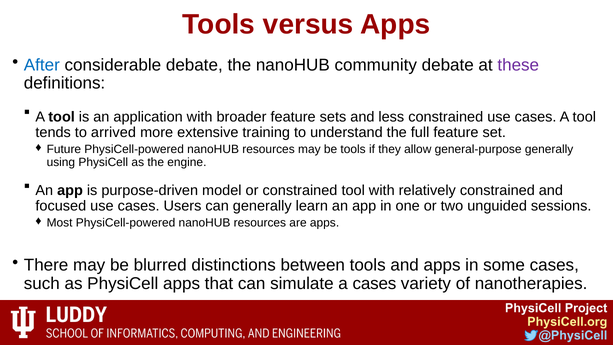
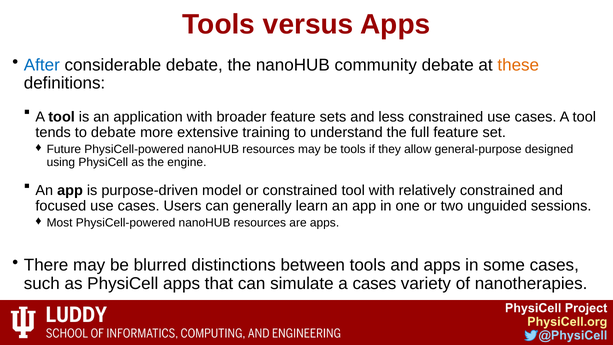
these colour: purple -> orange (518, 65)
to arrived: arrived -> debate (113, 132)
general-purpose generally: generally -> designed (549, 149)
